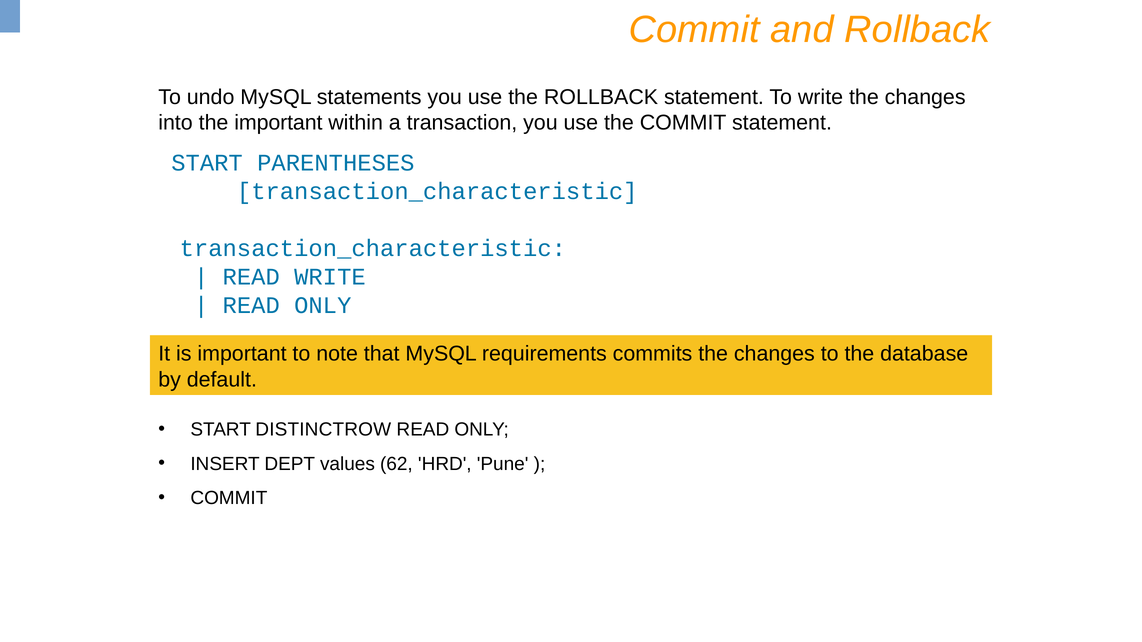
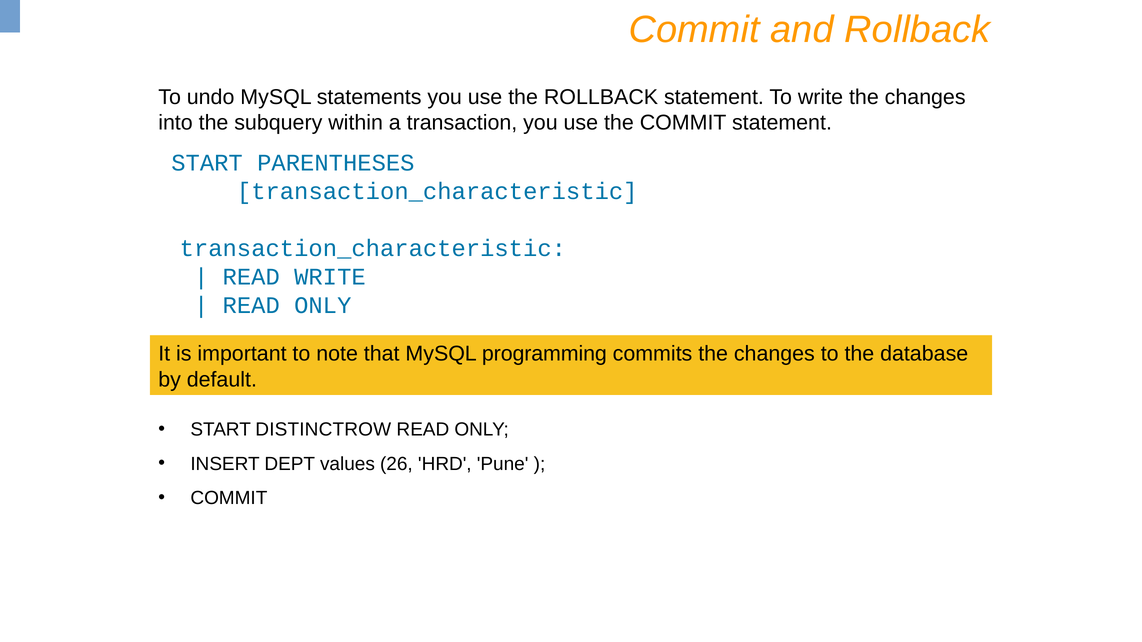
the important: important -> subquery (278, 123)
requirements: requirements -> programming (544, 354)
62: 62 -> 26 (396, 464)
